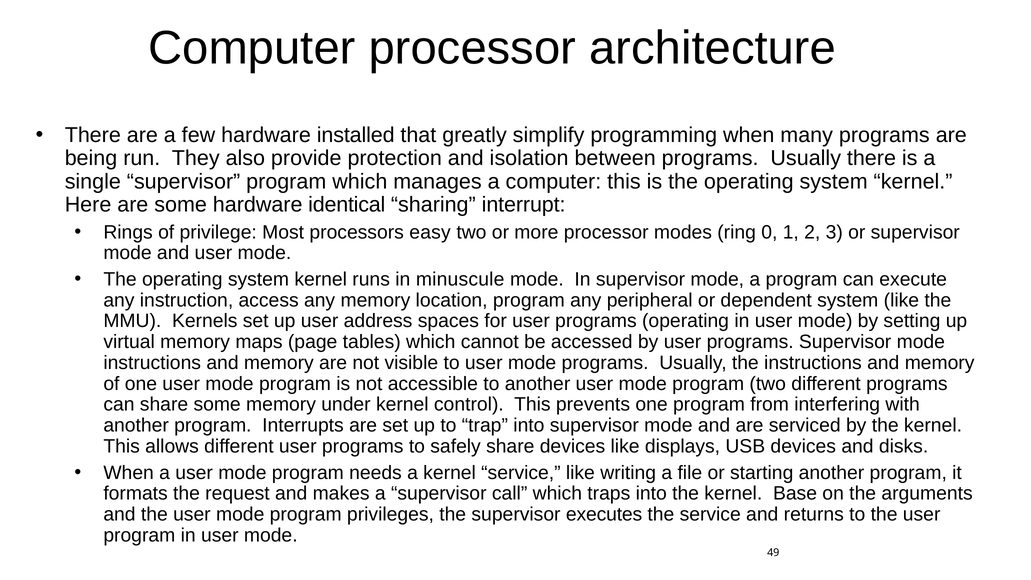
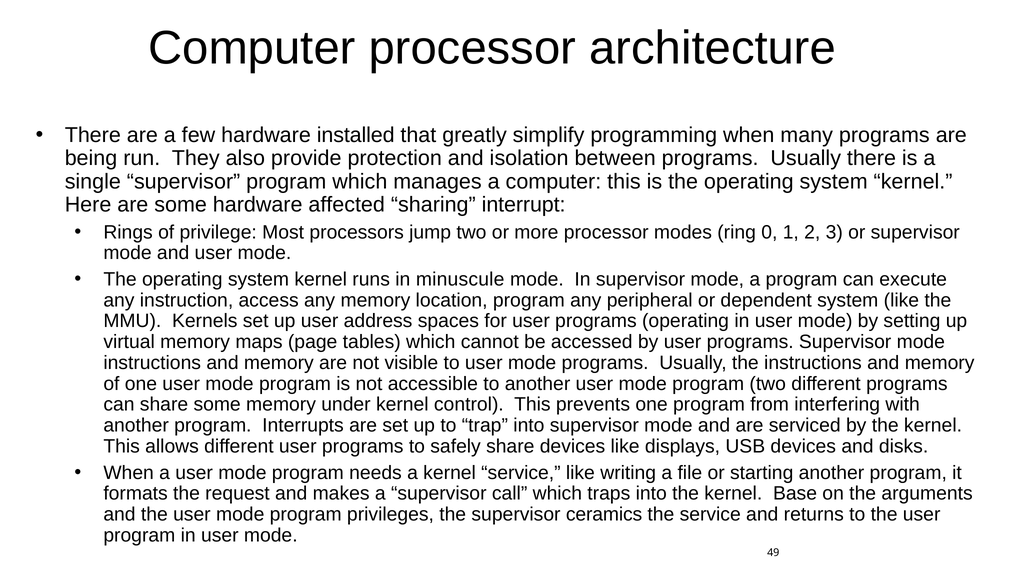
identical: identical -> affected (347, 205)
easy: easy -> jump (430, 232)
executes: executes -> ceramics (604, 514)
